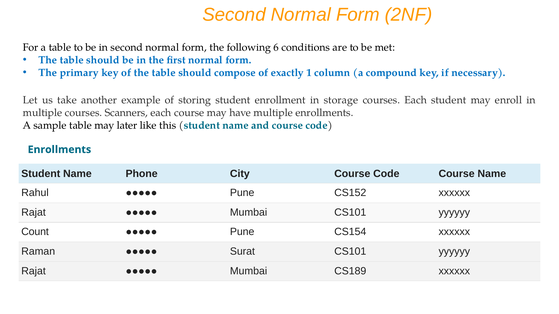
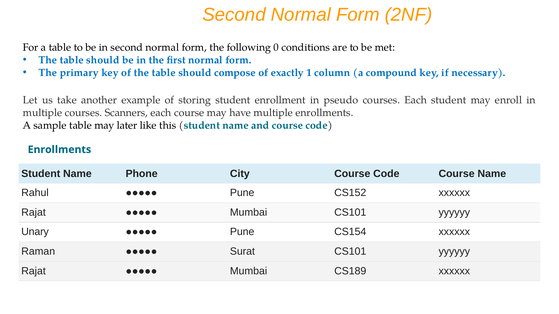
6: 6 -> 0 (276, 47)
storage: storage -> pseudo (341, 100)
Count: Count -> Unary (35, 232)
